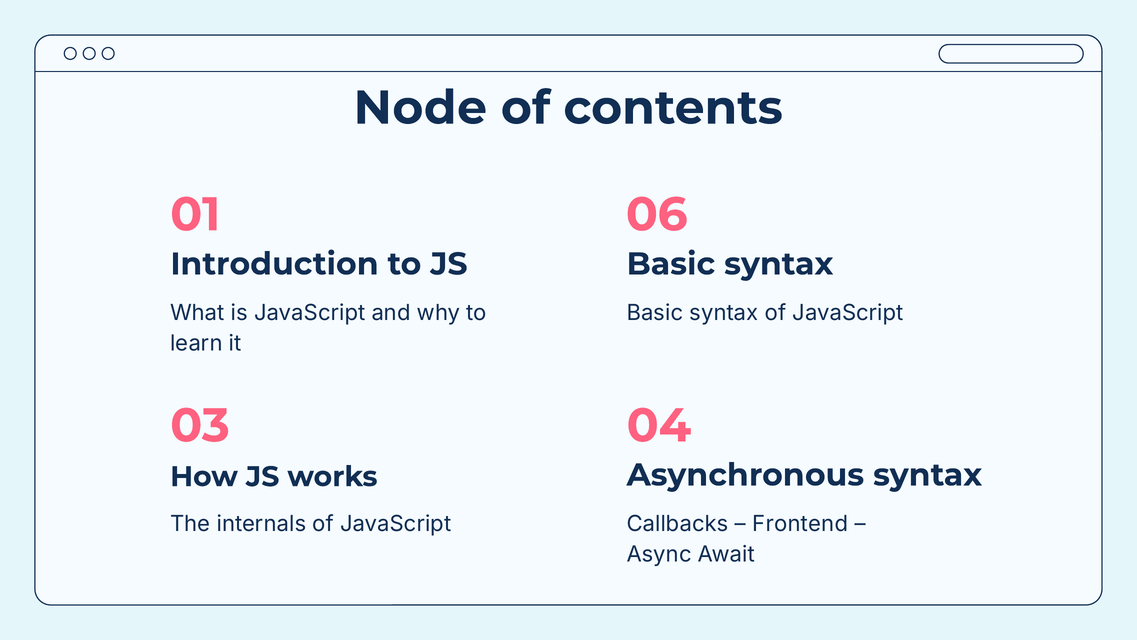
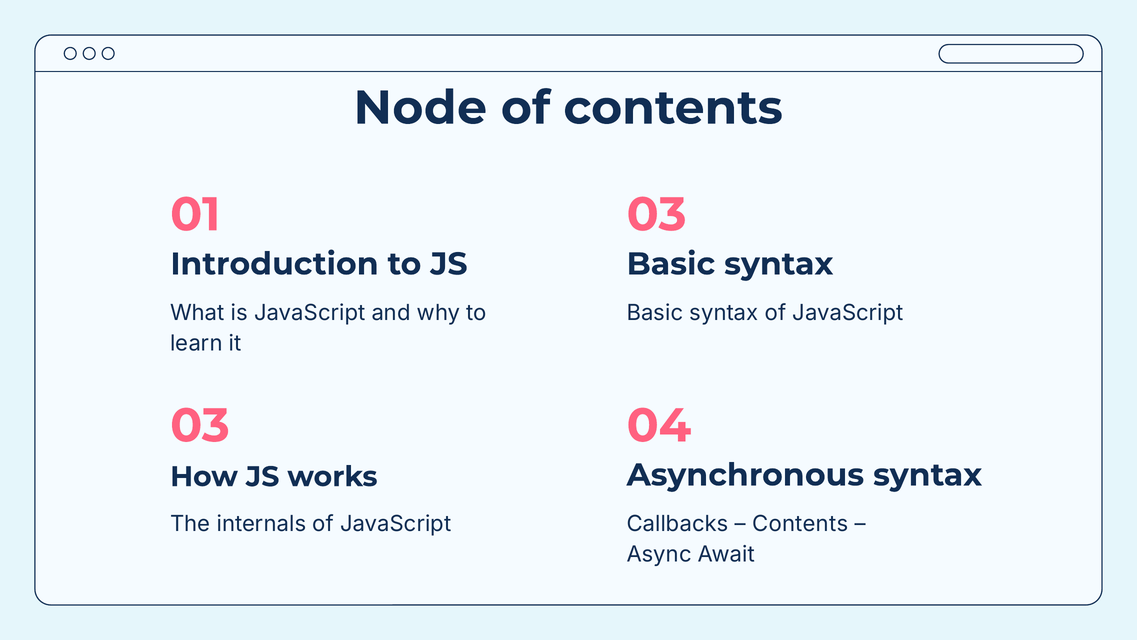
01 06: 06 -> 03 (657, 215)
Frontend: Frontend -> Contents (800, 524)
